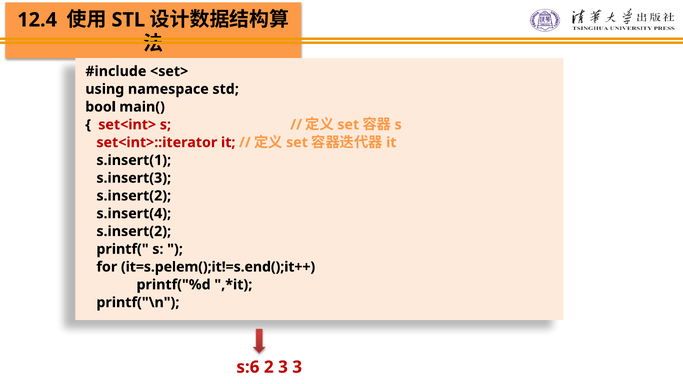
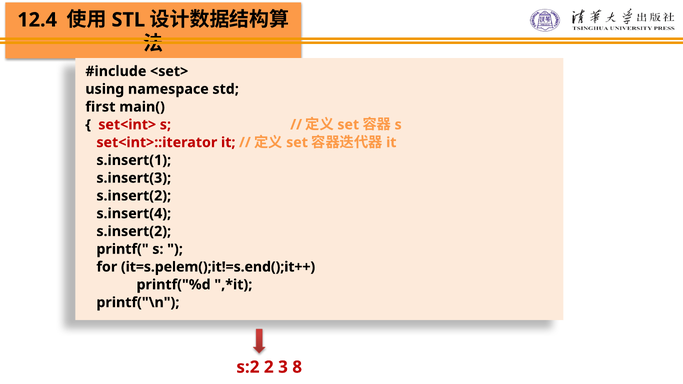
bool: bool -> first (100, 107)
s:6: s:6 -> s:2 (248, 367)
3 3: 3 -> 8 (297, 367)
